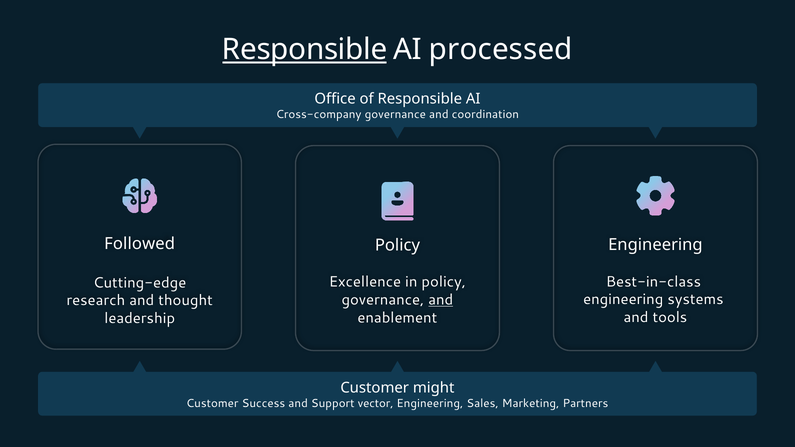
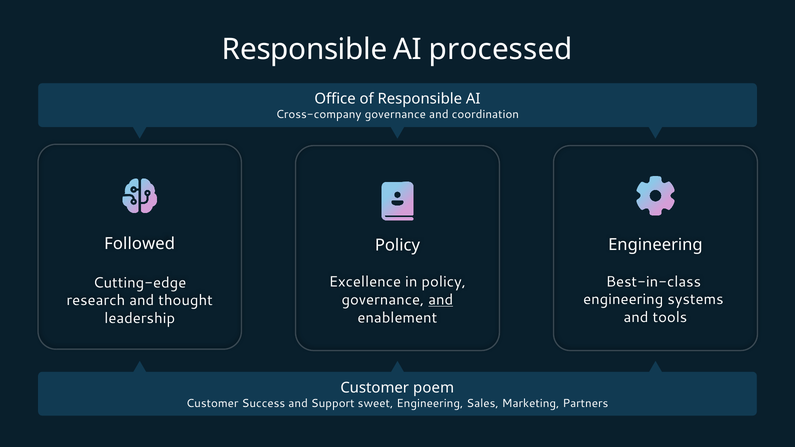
Responsible underline: present -> none (305, 50)
might: might -> poem (434, 388)
vector: vector -> sweet (375, 403)
